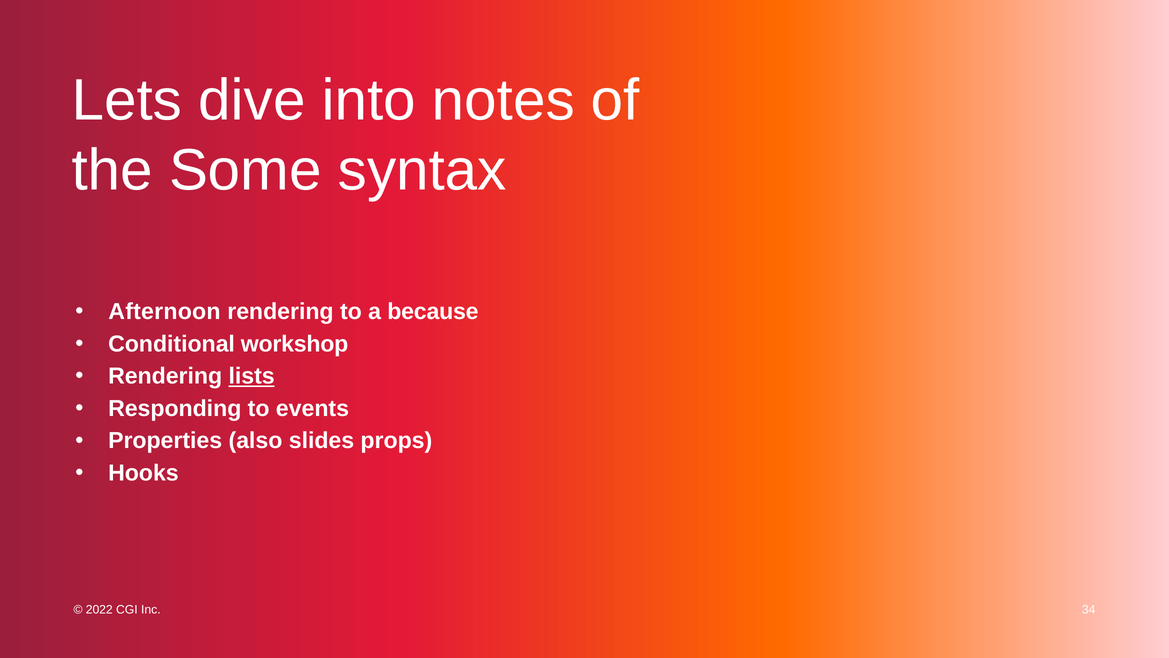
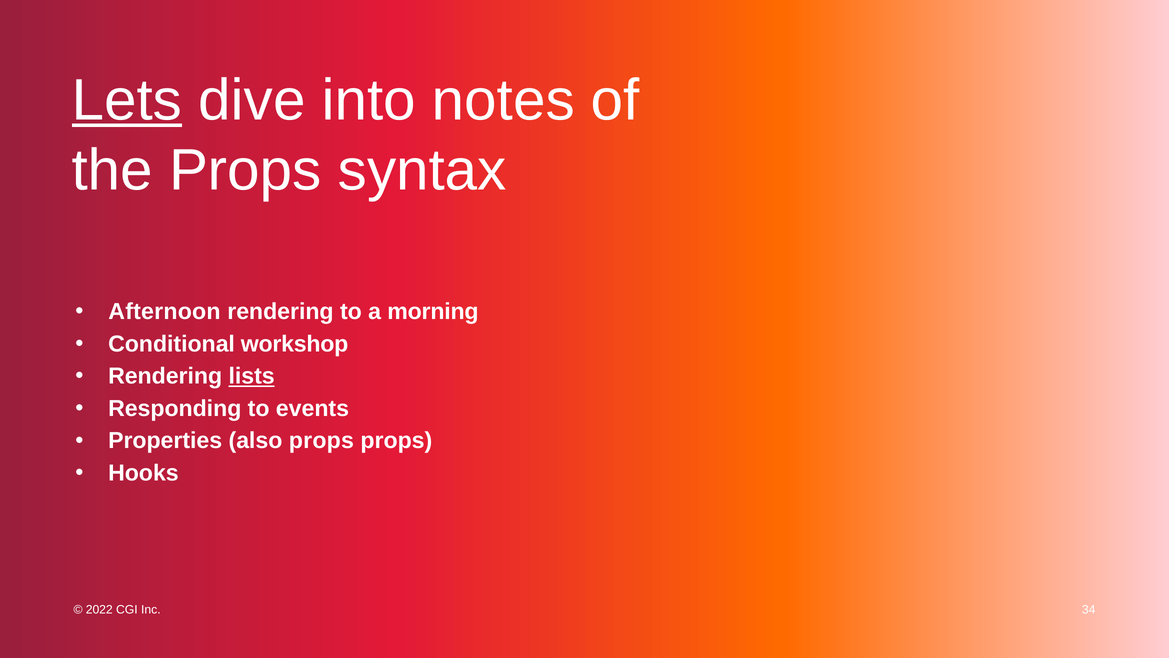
Lets underline: none -> present (127, 100)
the Some: Some -> Props (245, 170)
because: because -> morning (433, 311)
also slides: slides -> props (321, 441)
